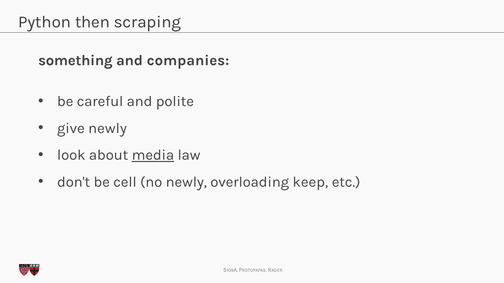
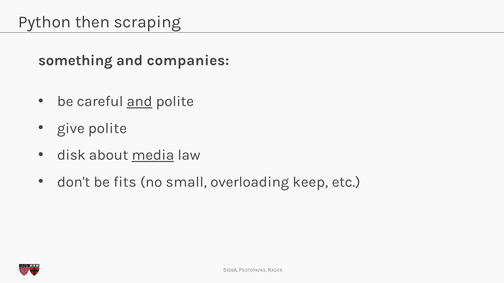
and underline: none -> present (140, 102)
give newly: newly -> polite (108, 128)
look: look -> disk (71, 155)
cell: cell -> fits (125, 182)
no newly: newly -> small (186, 182)
